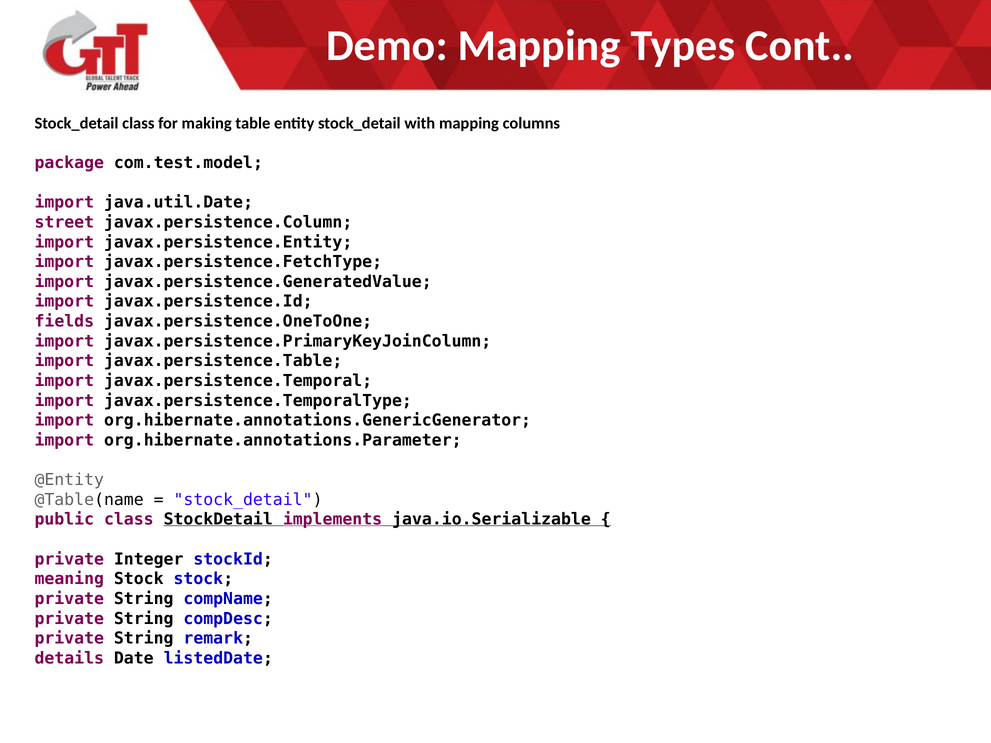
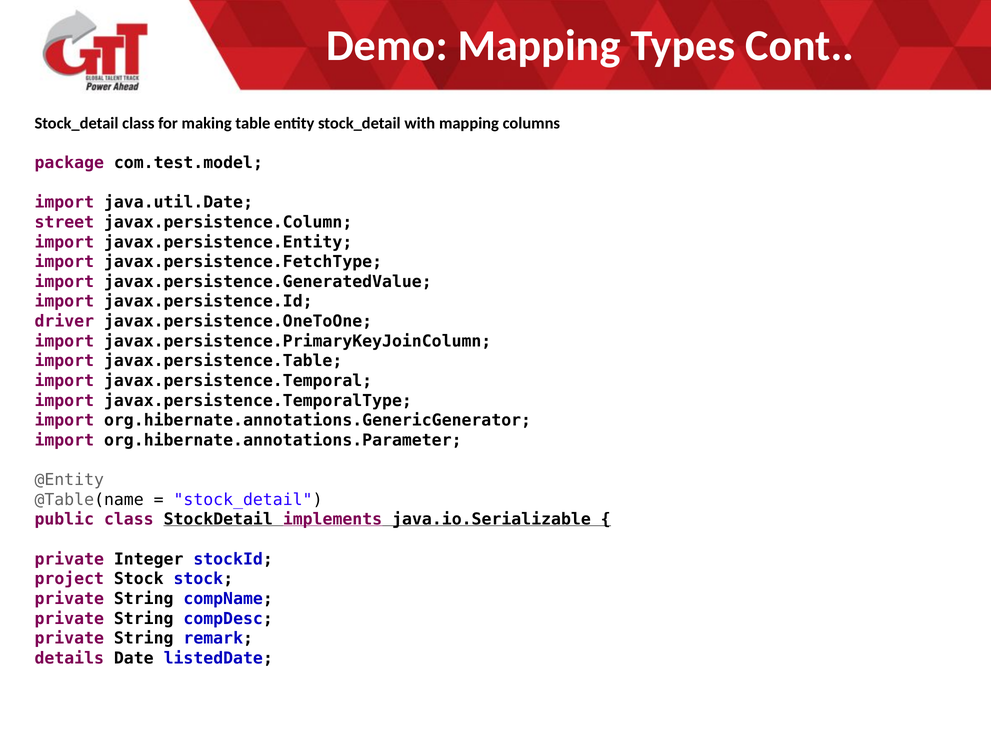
fields: fields -> driver (64, 321)
meaning: meaning -> project (69, 579)
